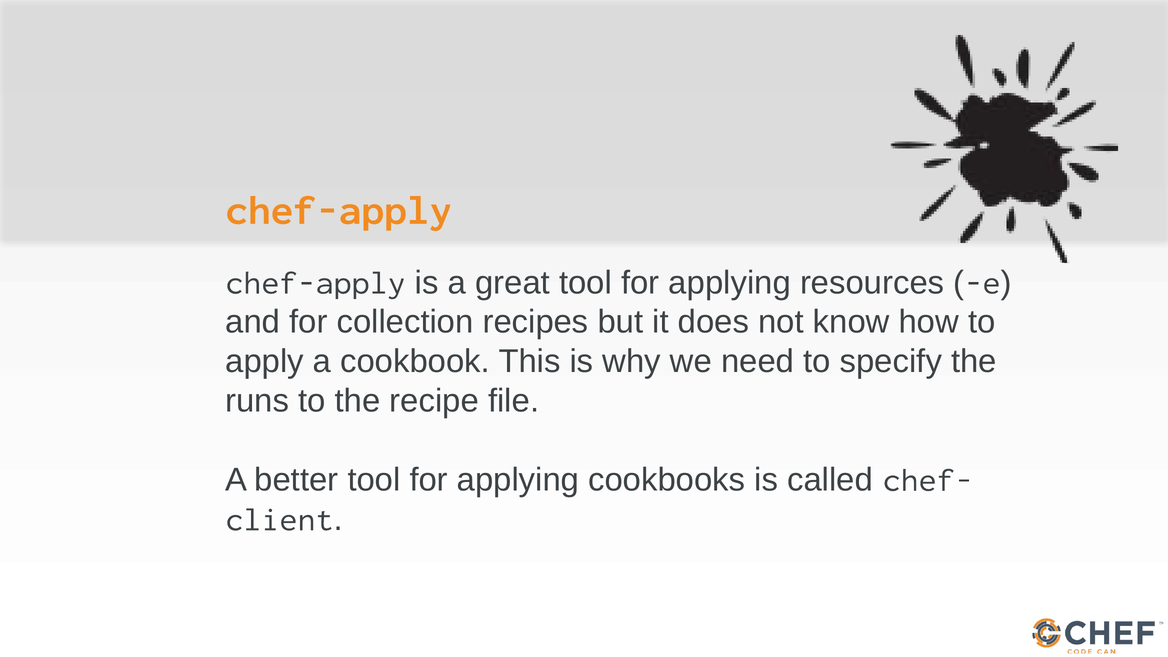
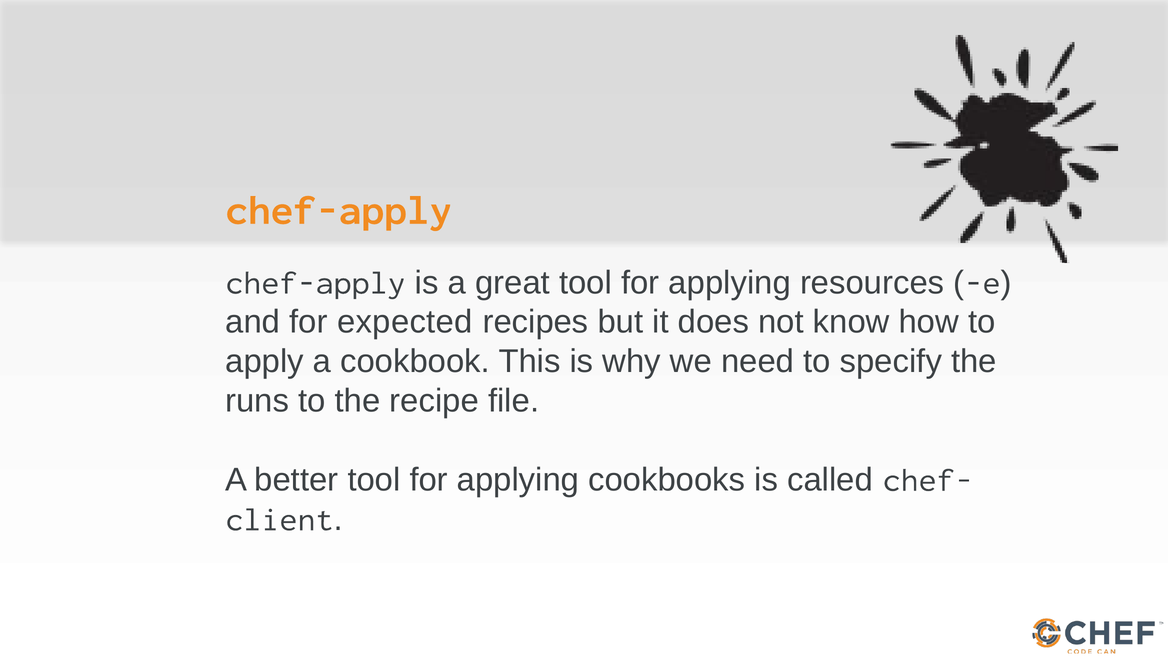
collection: collection -> expected (405, 322)
